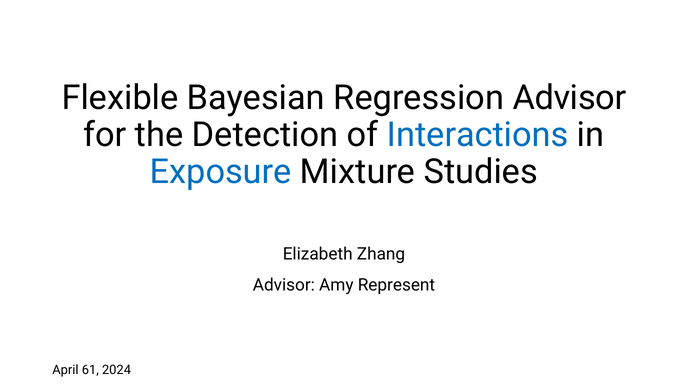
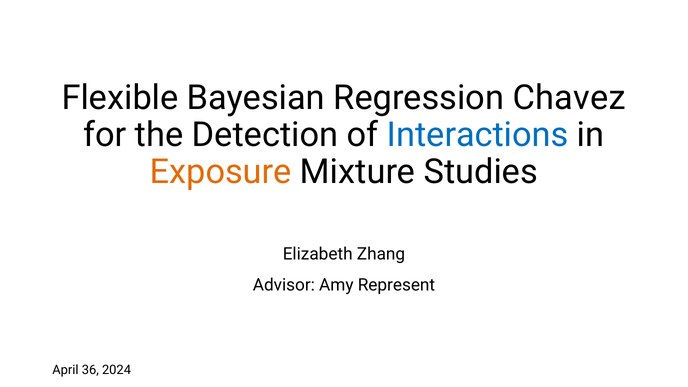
Regression Advisor: Advisor -> Chavez (569, 98)
Exposure colour: blue -> orange (221, 172)
61: 61 -> 36 (90, 370)
